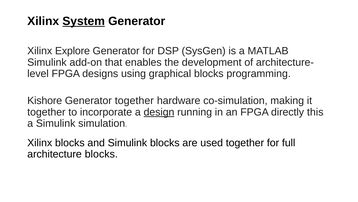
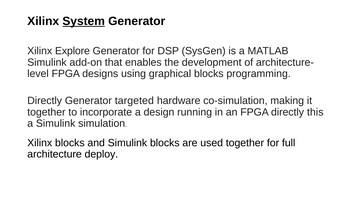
Kishore: Kishore -> Directly (45, 100)
Generator together: together -> targeted (134, 100)
design underline: present -> none (159, 112)
architecture blocks: blocks -> deploy (101, 154)
